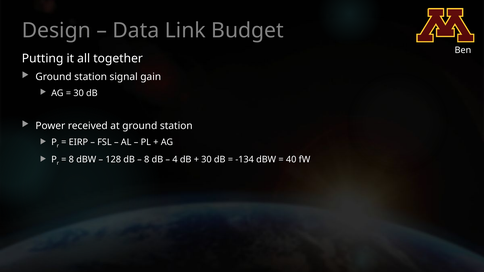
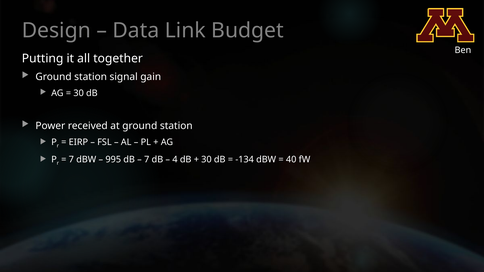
8: 8 -> 7 (71, 160)
128: 128 -> 995 (113, 160)
8: 8 -> 7 (147, 160)
